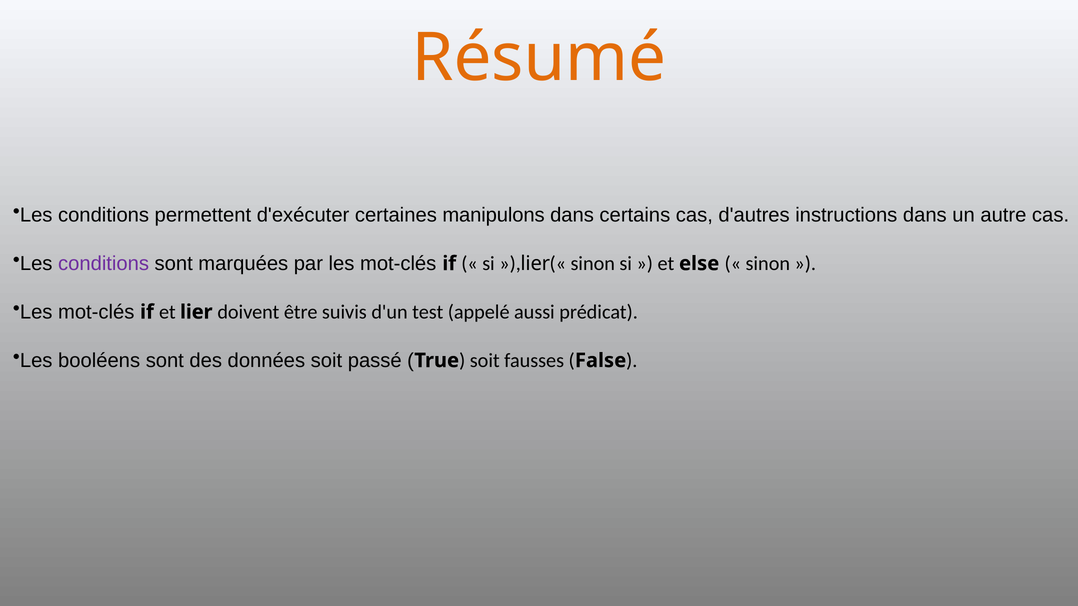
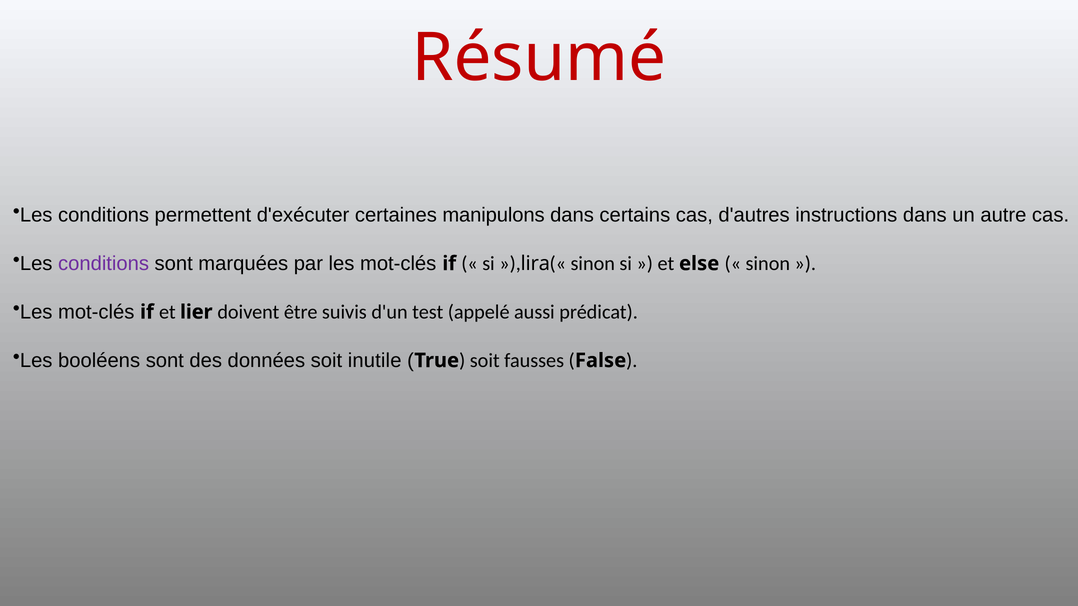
Résumé colour: orange -> red (539, 58)
lier: lier -> lira (535, 264)
passé: passé -> inutile (375, 361)
